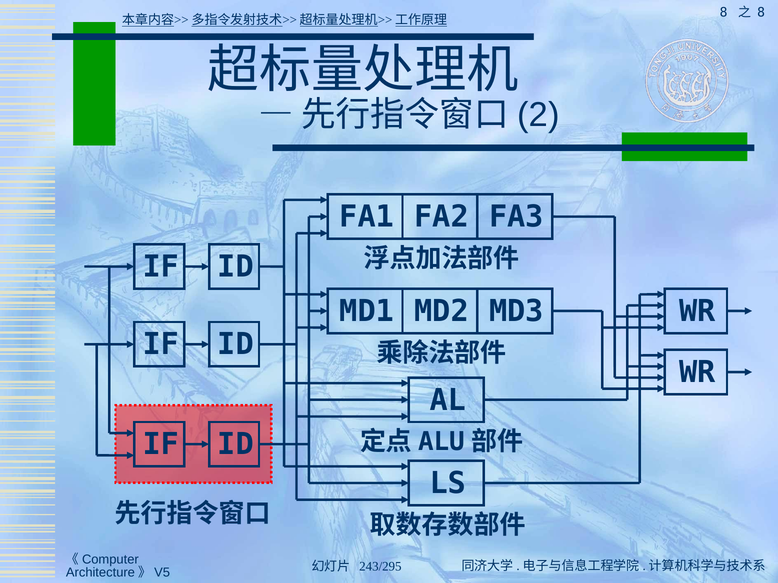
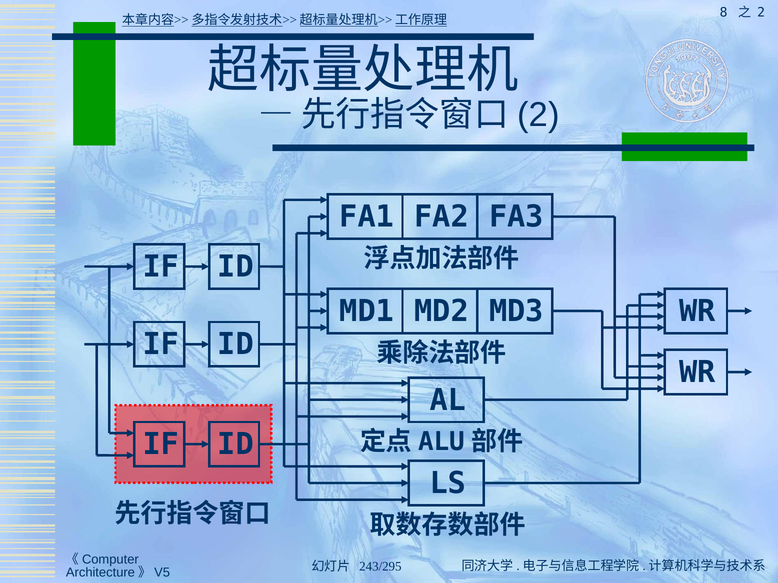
8: 8 -> 2 (761, 13)
